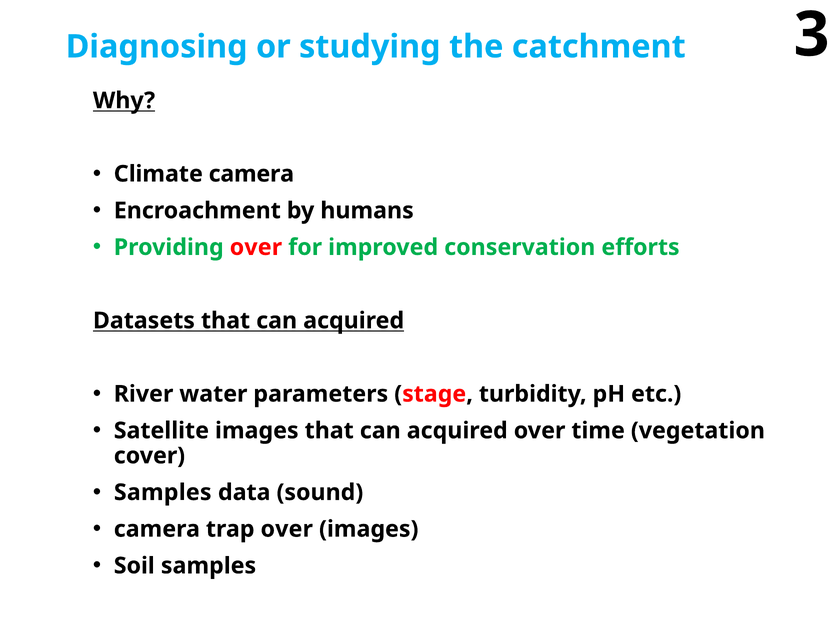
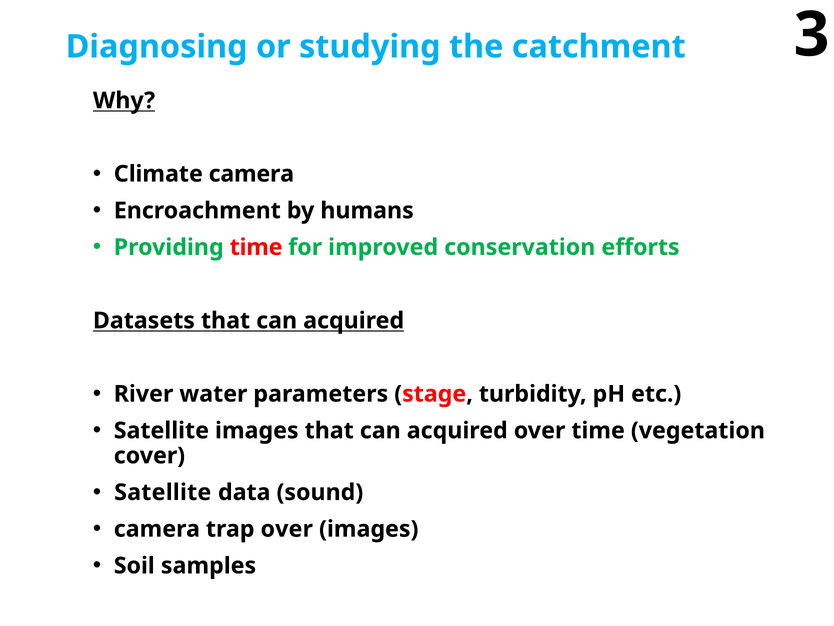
Providing over: over -> time (256, 247)
Samples: Samples -> Satellite (163, 492)
